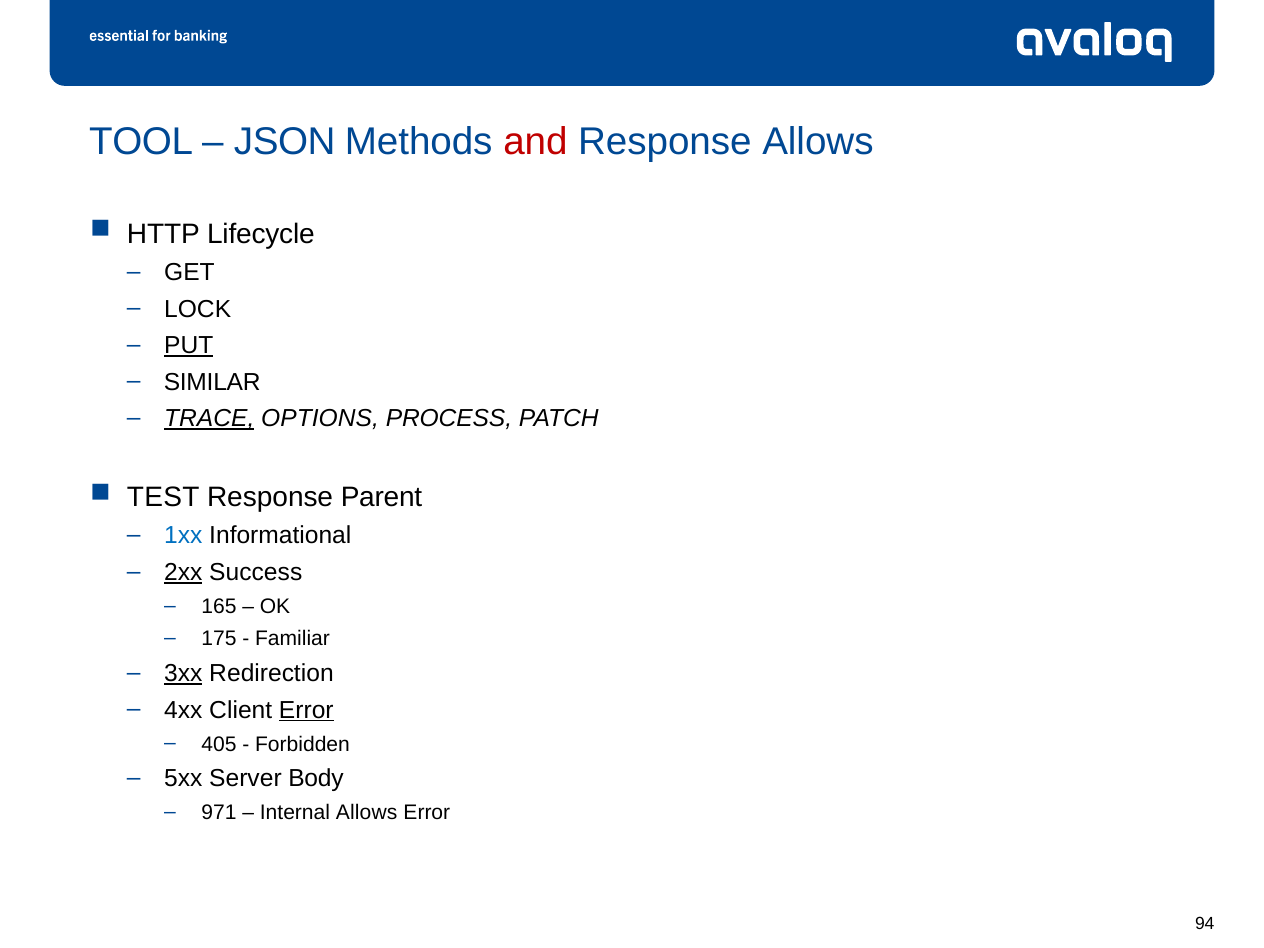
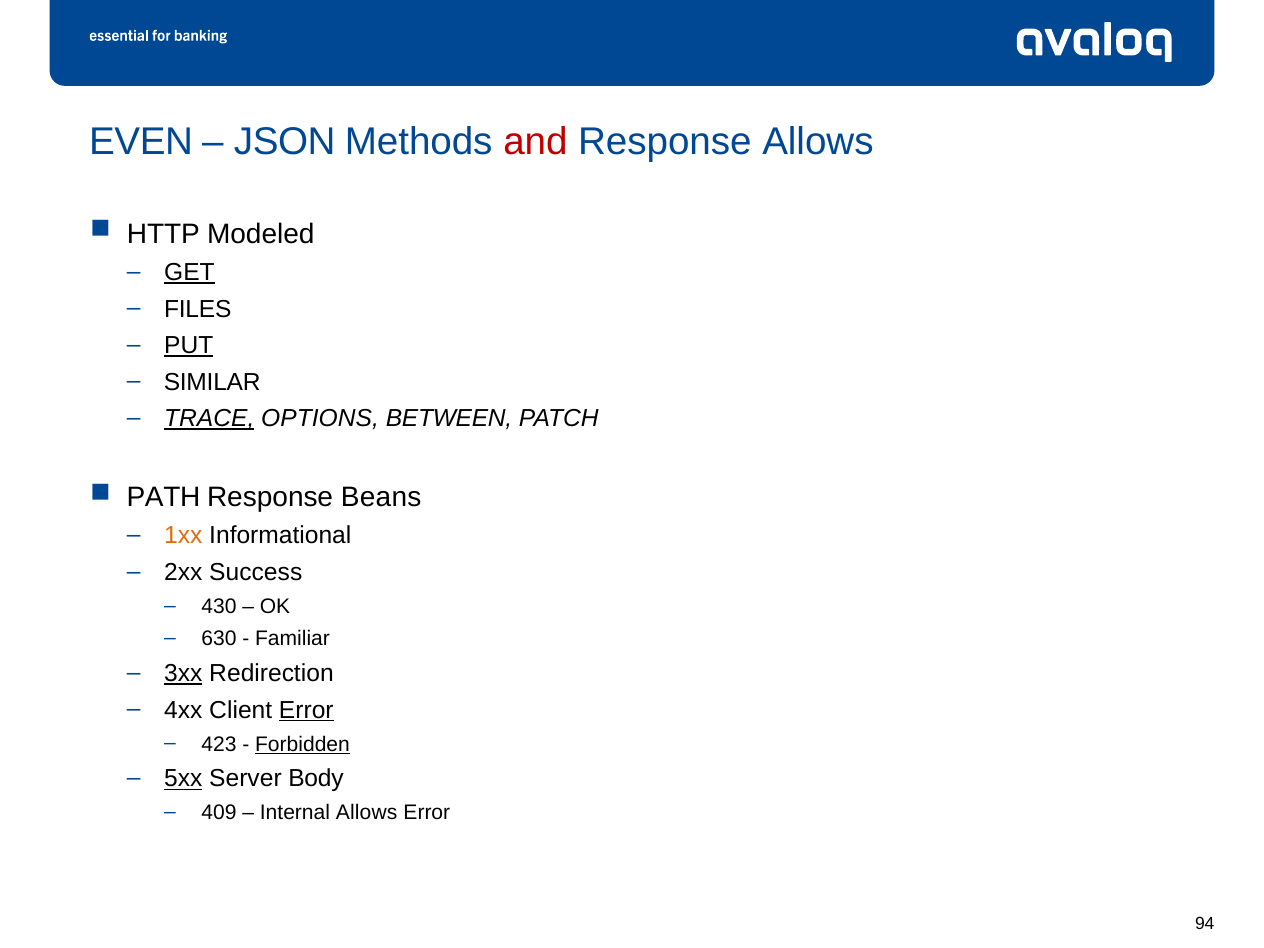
TOOL: TOOL -> EVEN (141, 141)
Lifecycle: Lifecycle -> Modeled (261, 234)
GET underline: none -> present (189, 272)
LOCK: LOCK -> FILES (198, 309)
PROCESS: PROCESS -> BETWEEN (449, 419)
TEST: TEST -> PATH (163, 497)
Parent: Parent -> Beans (381, 497)
1xx colour: blue -> orange (183, 536)
2xx underline: present -> none (183, 572)
165: 165 -> 430 (219, 607)
175: 175 -> 630 (219, 639)
405: 405 -> 423 (219, 744)
Forbidden underline: none -> present (303, 744)
5xx underline: none -> present (183, 779)
971: 971 -> 409 (219, 813)
